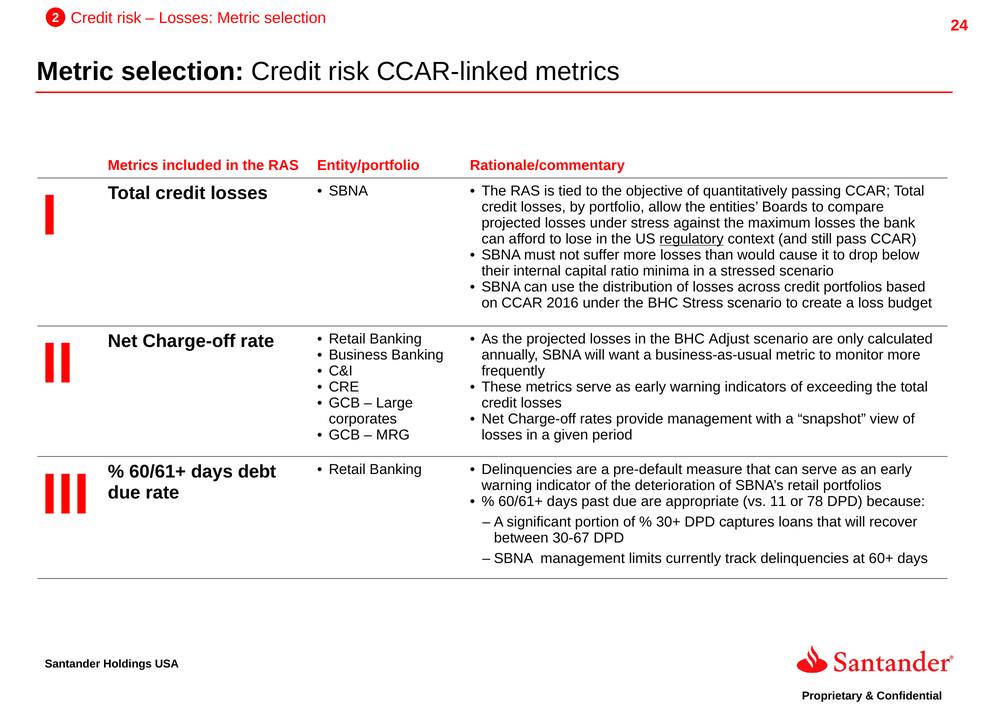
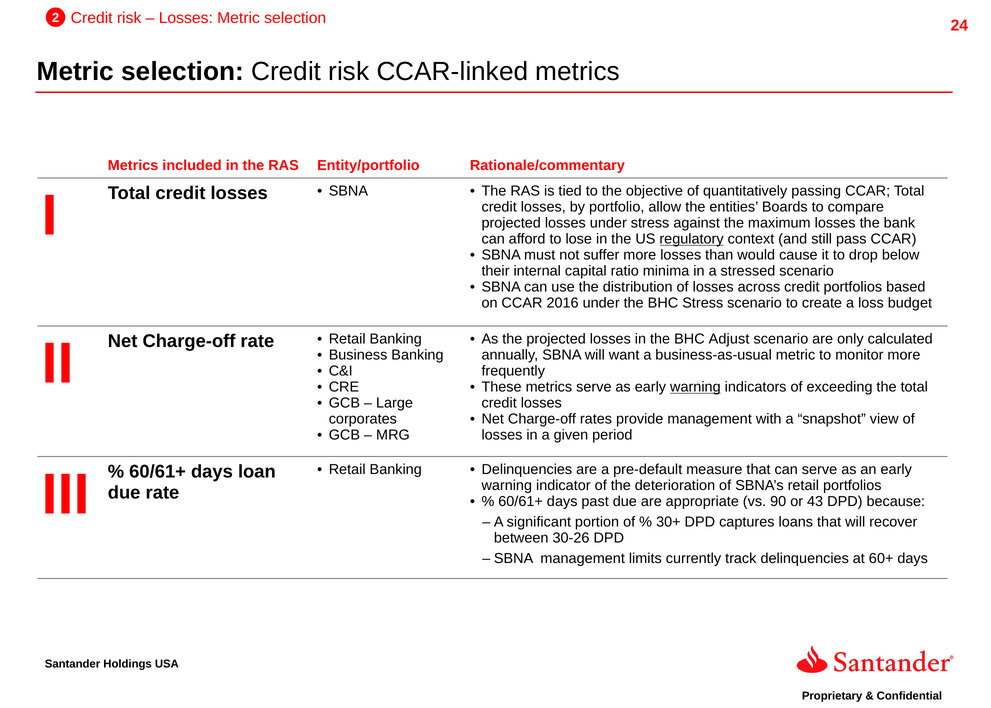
warning underline: none -> present (695, 387)
debt: debt -> loan (257, 472)
11: 11 -> 90 (778, 502)
78: 78 -> 43 (815, 502)
30-67: 30-67 -> 30-26 (571, 538)
